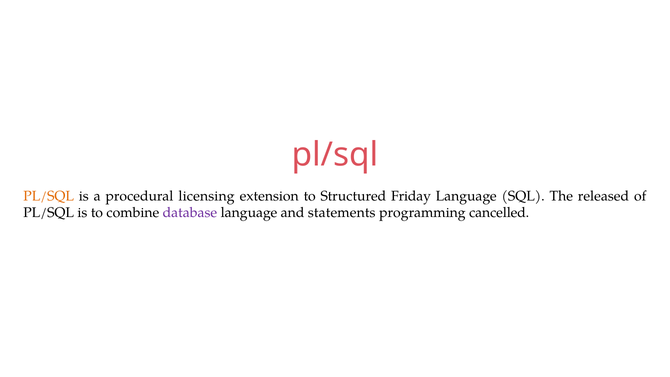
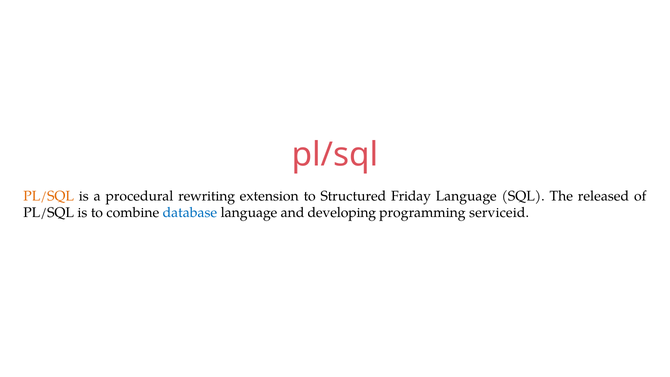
licensing: licensing -> rewriting (207, 196)
database colour: purple -> blue (190, 213)
statements: statements -> developing (342, 213)
cancelled: cancelled -> serviceid (499, 213)
